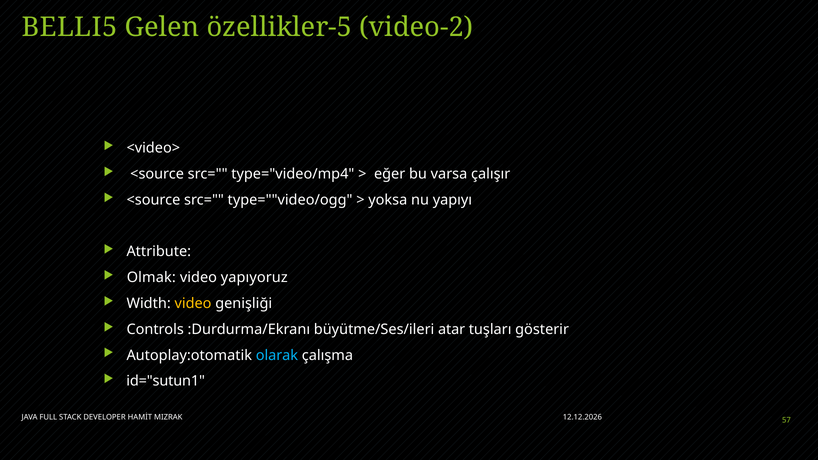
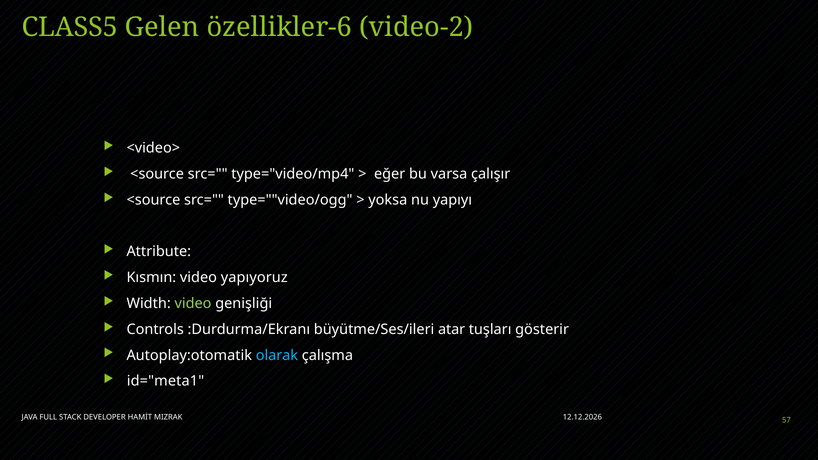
BELLI5: BELLI5 -> CLASS5 (70, 27)
özellikler-5: özellikler-5 -> özellikler-6 (279, 27)
Olmak: Olmak -> Kısmın (151, 278)
video colour: yellow -> light green (193, 304)
id="sutun1: id="sutun1 -> id="meta1 (165, 381)
